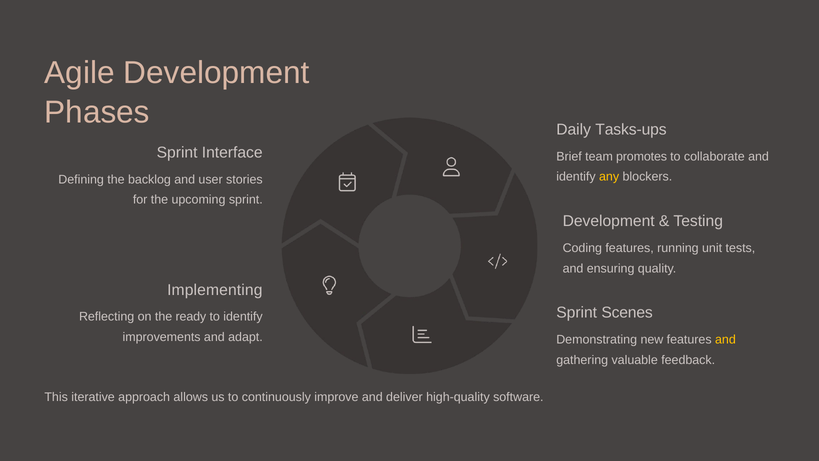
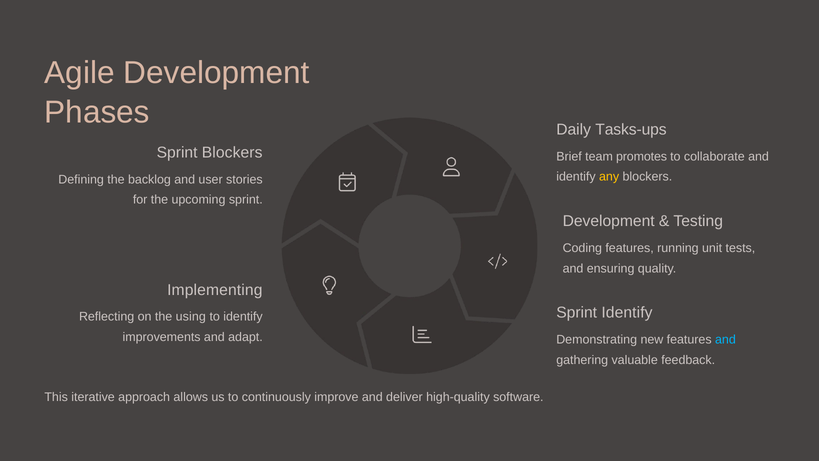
Sprint Interface: Interface -> Blockers (232, 152)
Sprint Scenes: Scenes -> Identify (627, 313)
ready: ready -> using (191, 317)
and colour: yellow -> light blue (725, 339)
